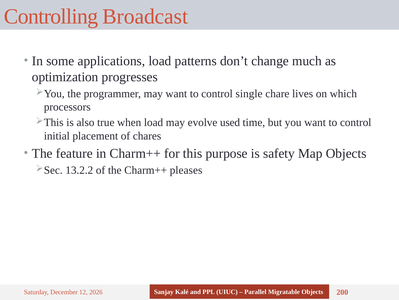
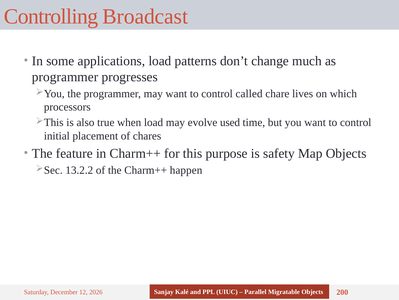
optimization: optimization -> programmer (65, 77)
single: single -> called (249, 93)
pleases: pleases -> happen (186, 170)
